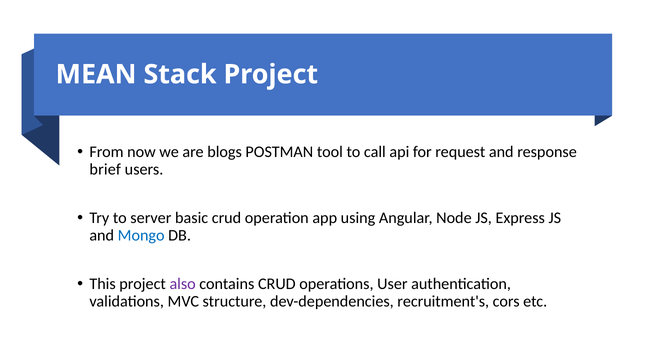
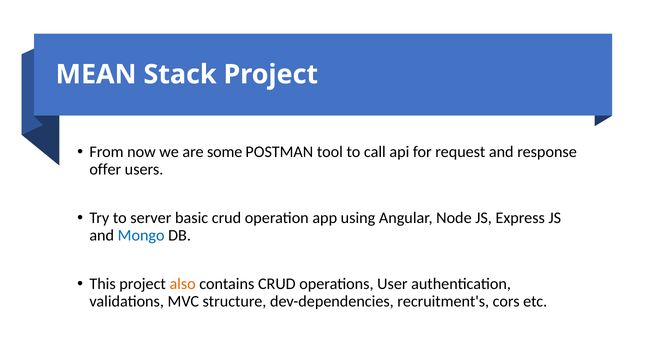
blogs: blogs -> some (225, 152)
brief: brief -> offer (105, 169)
also colour: purple -> orange (183, 283)
